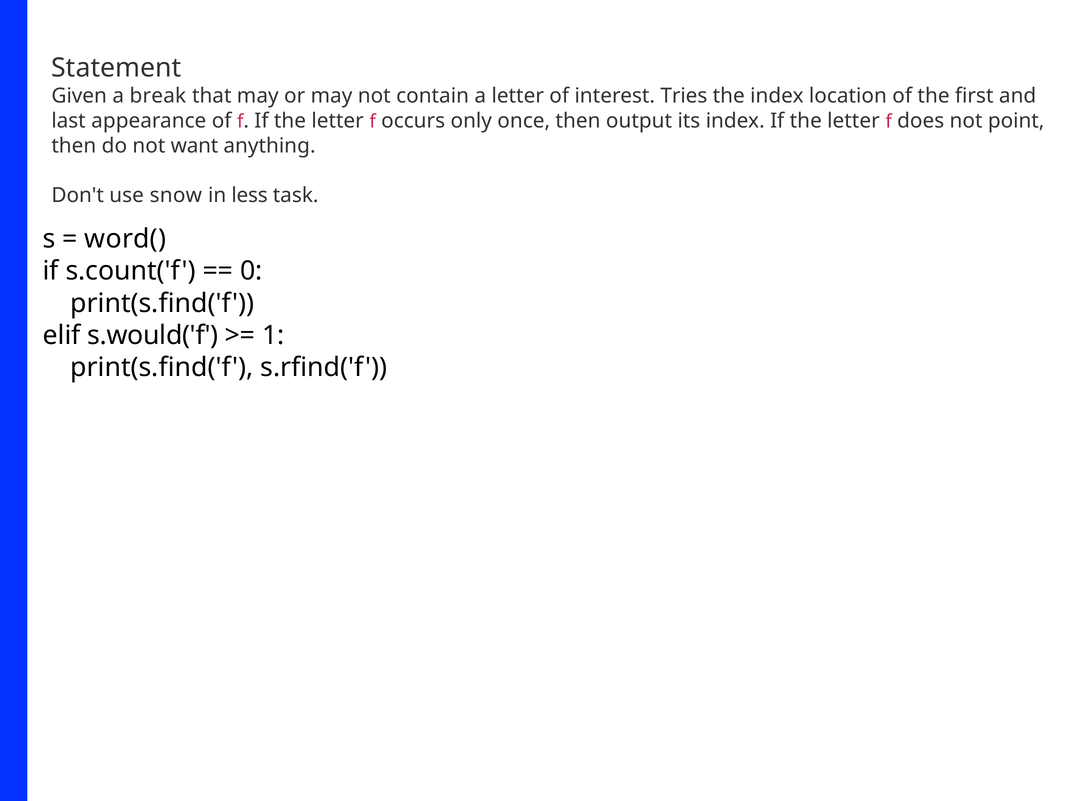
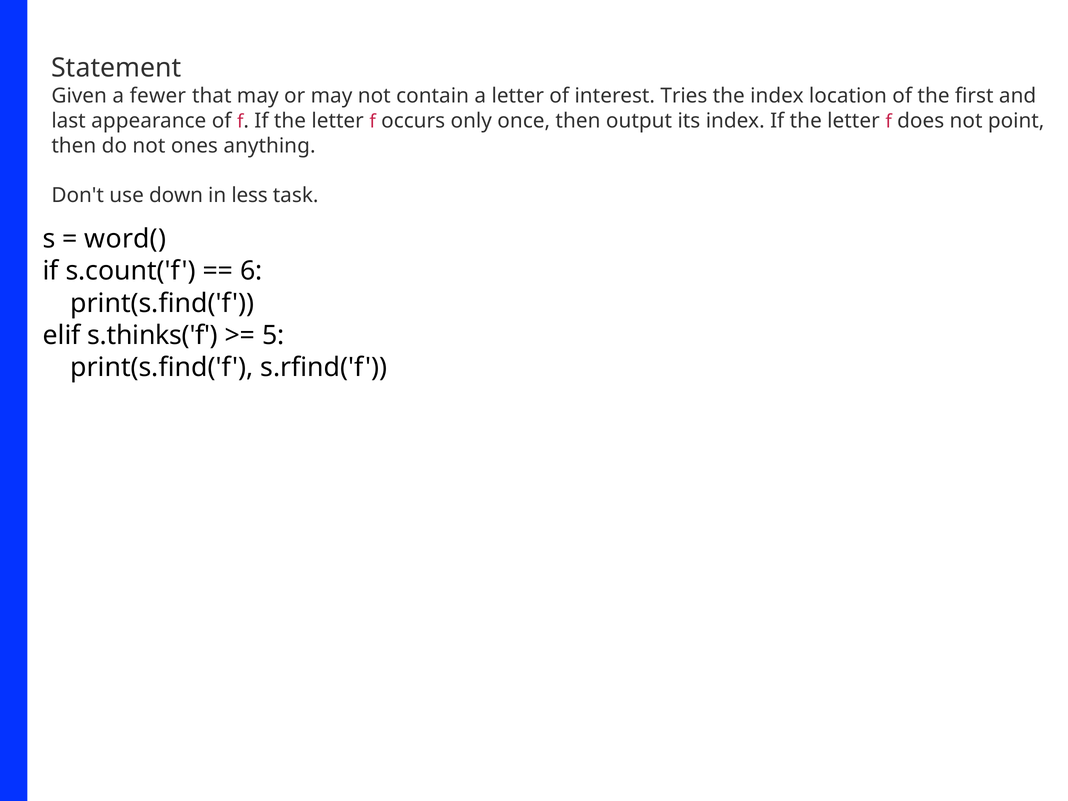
break: break -> fewer (158, 96)
want: want -> ones (194, 146)
snow: snow -> down (176, 196)
0: 0 -> 6 (251, 271)
s.would('f: s.would('f -> s.thinks('f (153, 335)
1: 1 -> 5 (273, 335)
